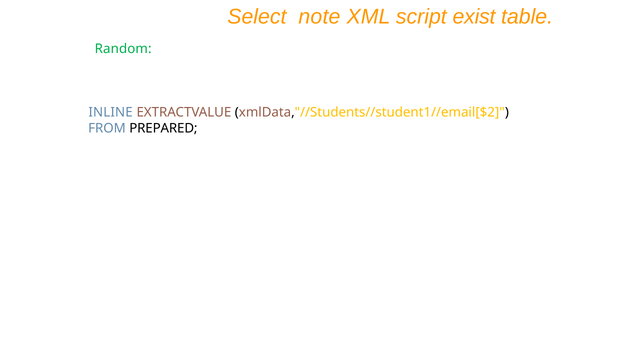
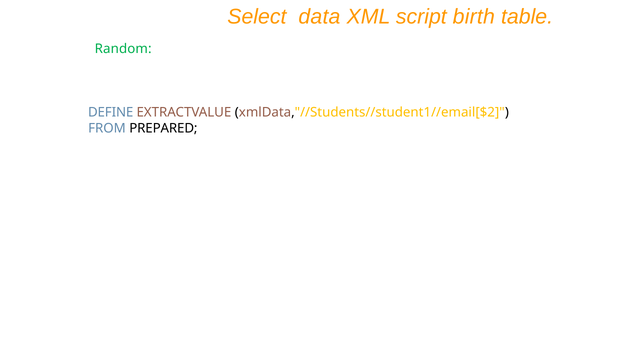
note: note -> data (319, 17)
exist: exist -> birth (474, 17)
INLINE: INLINE -> DEFINE (111, 113)
